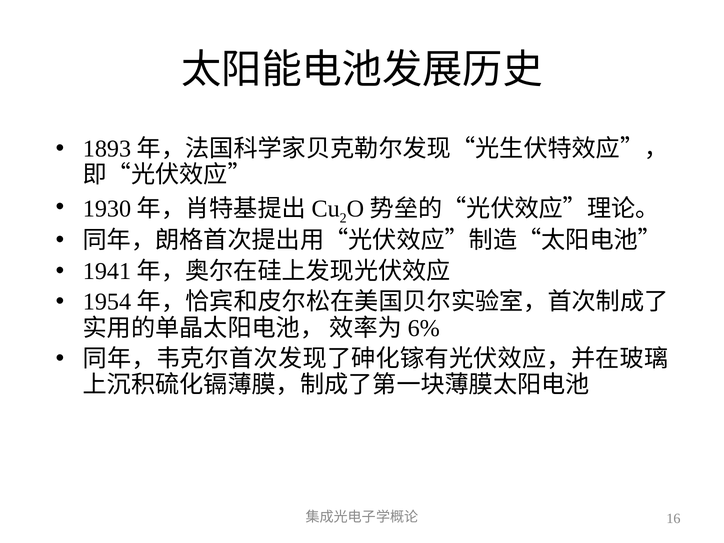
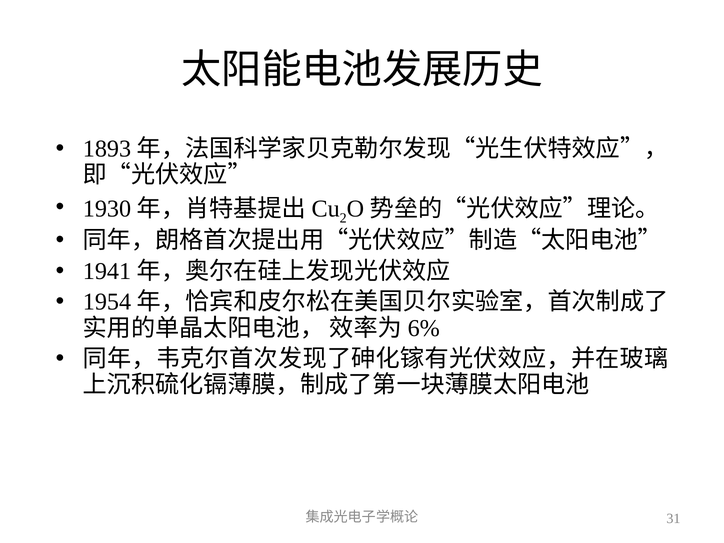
16: 16 -> 31 (673, 519)
